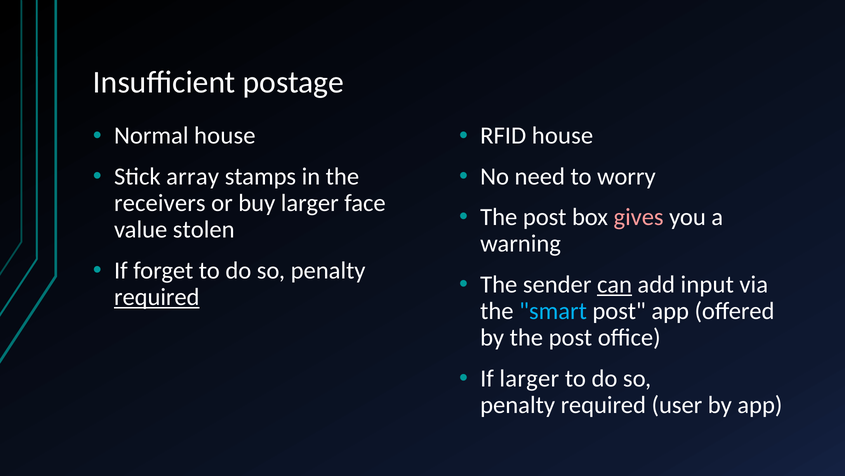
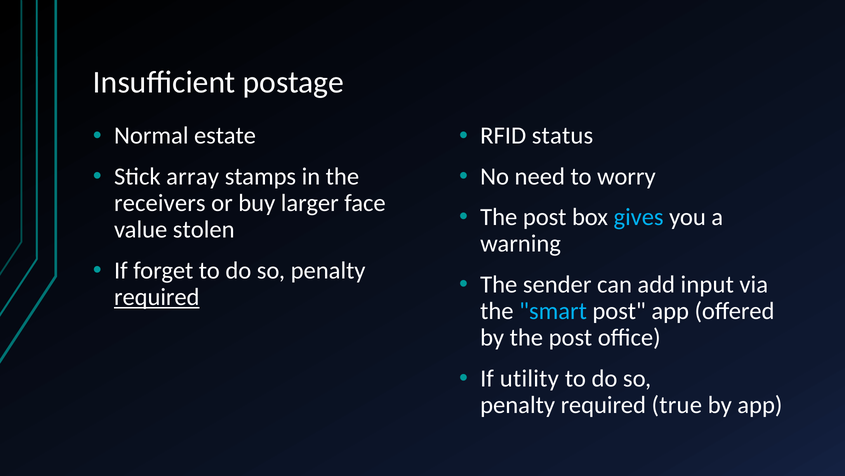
Normal house: house -> estate (225, 136)
RFID house: house -> status (562, 136)
gives colour: pink -> light blue (639, 217)
can underline: present -> none (615, 284)
If larger: larger -> utility (529, 378)
user: user -> true (677, 405)
